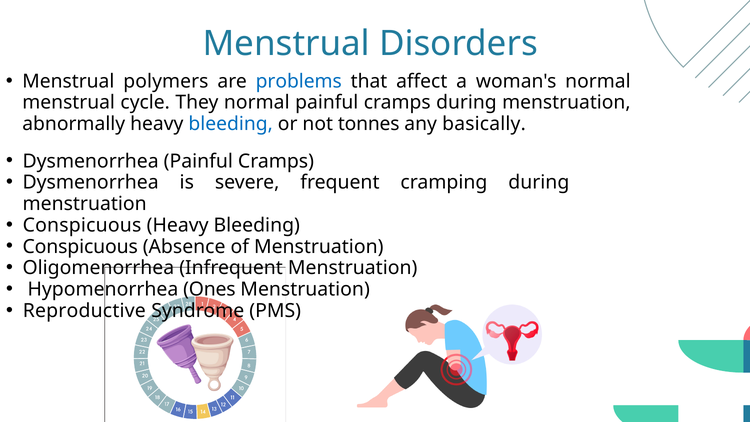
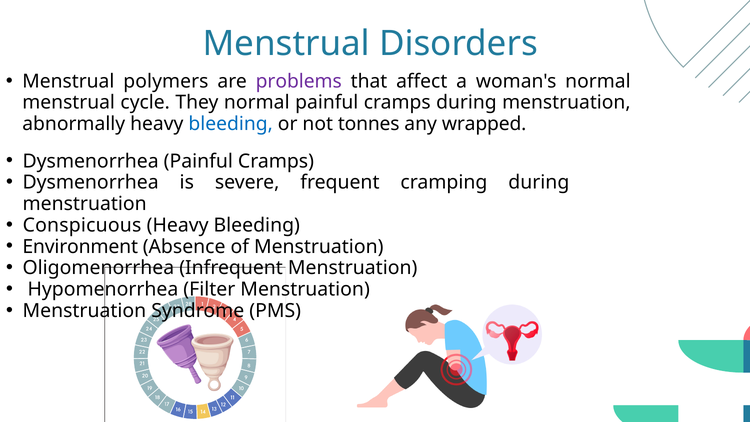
problems colour: blue -> purple (299, 81)
basically: basically -> wrapped (484, 124)
Conspicuous: Conspicuous -> Environment (80, 247)
Ones: Ones -> Filter (209, 289)
Reproductive: Reproductive -> Menstruation (84, 311)
